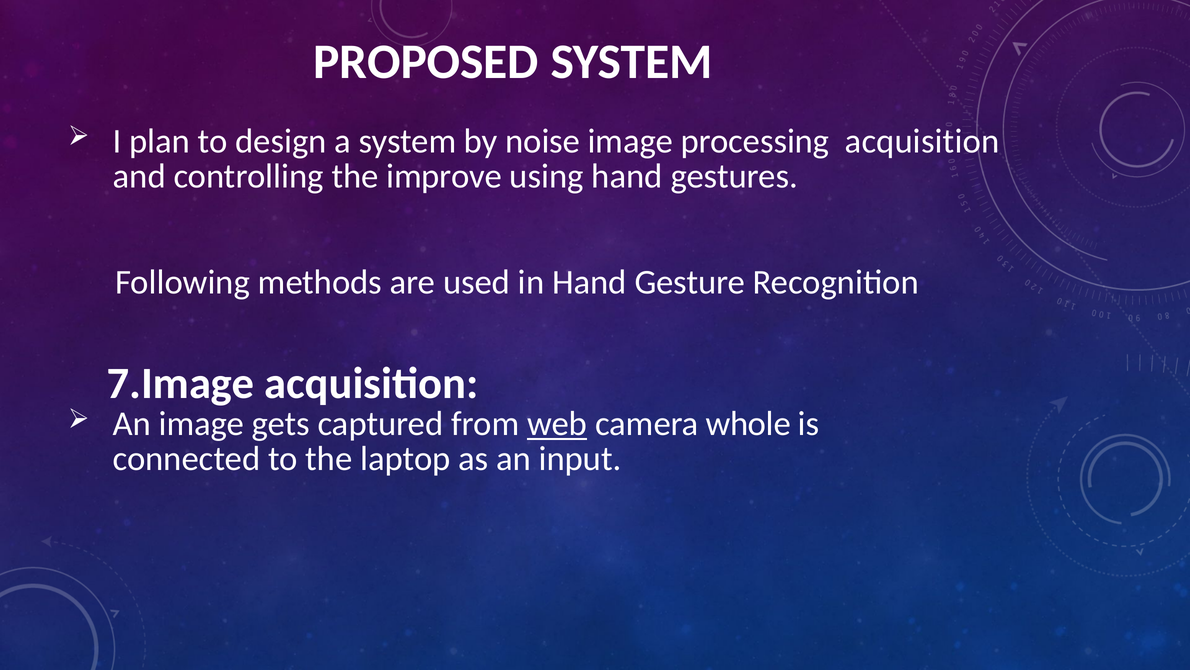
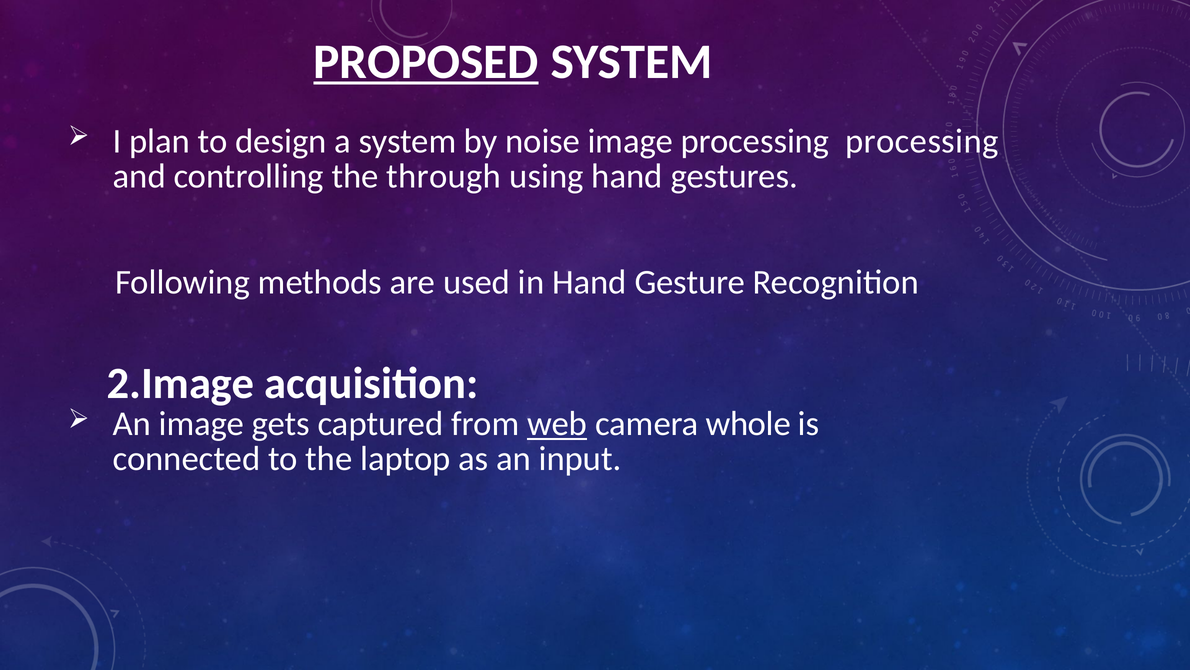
PROPOSED underline: none -> present (426, 62)
processing acquisition: acquisition -> processing (922, 141)
improve: improve -> through (444, 176)
7.Image: 7.Image -> 2.Image (181, 383)
